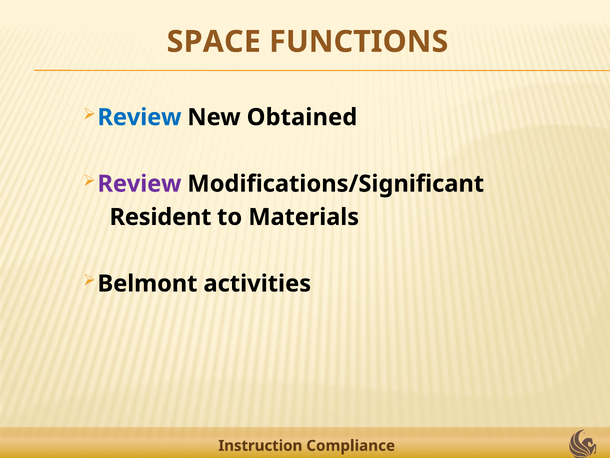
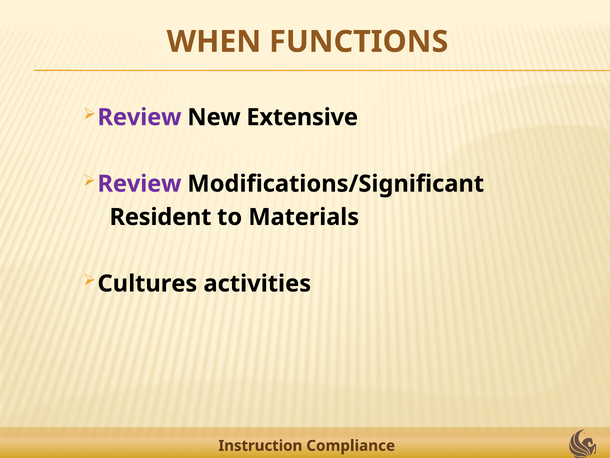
SPACE: SPACE -> WHEN (214, 42)
Review colour: blue -> purple (139, 117)
Obtained: Obtained -> Extensive (302, 117)
Belmont: Belmont -> Cultures (147, 283)
